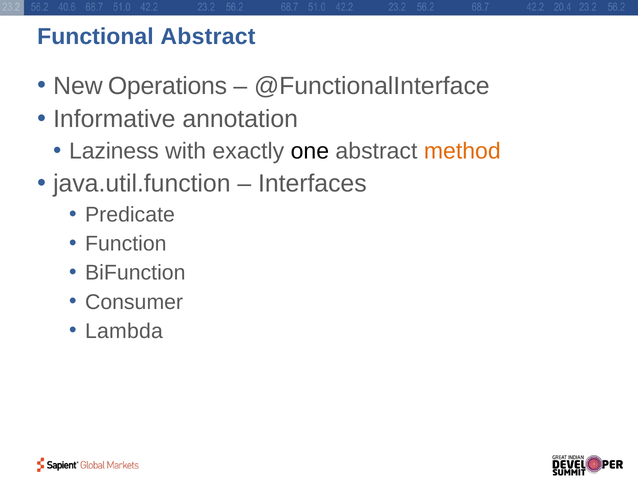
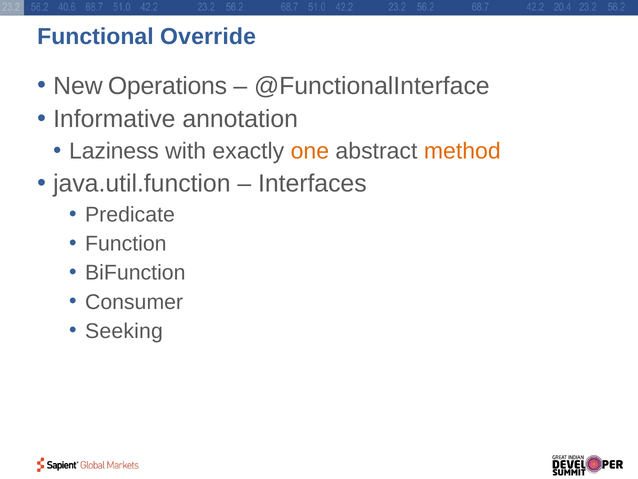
Functional Abstract: Abstract -> Override (208, 37)
one colour: black -> orange (310, 151)
Lambda: Lambda -> Seeking (124, 331)
